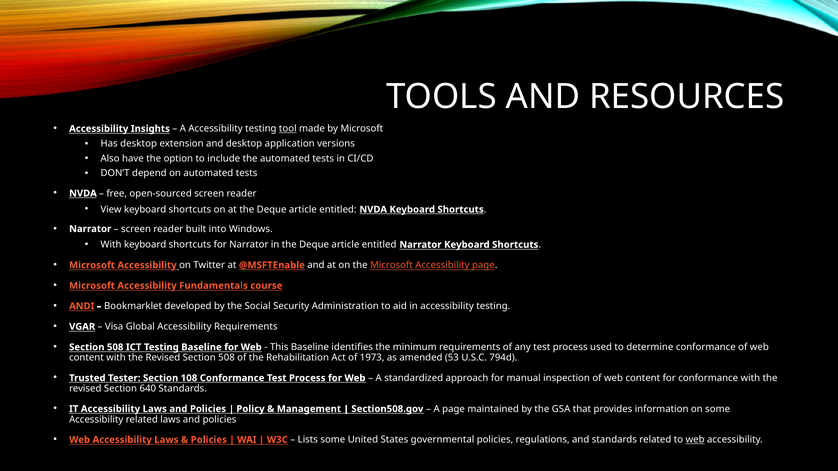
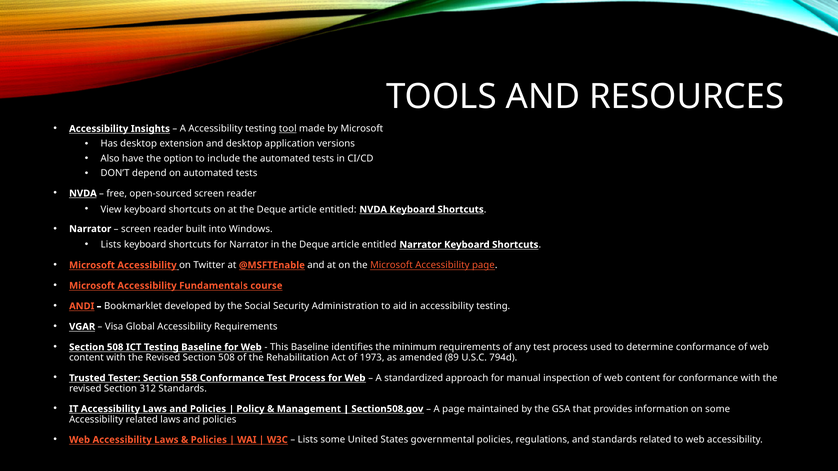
With: With -> Lists (111, 245)
53: 53 -> 89 (452, 358)
108: 108 -> 558 (189, 378)
640: 640 -> 312 (148, 389)
web underline: present -> none (695, 440)
